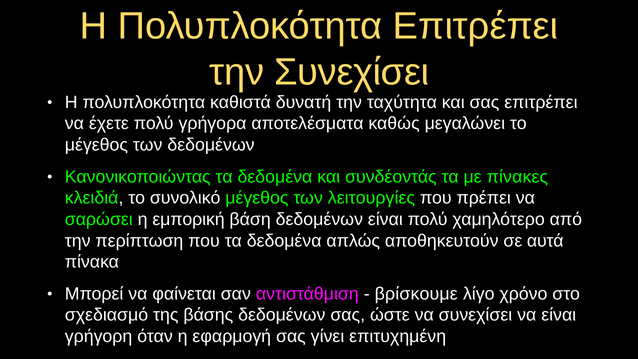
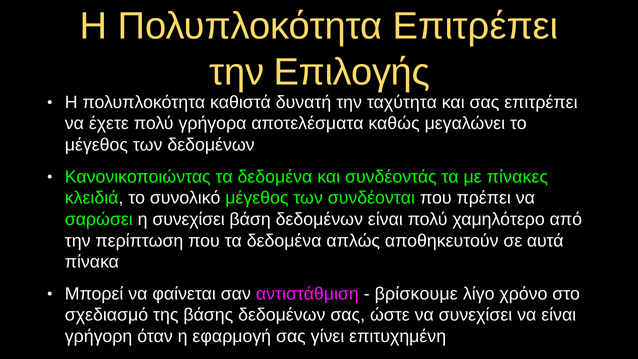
την Συνεχίσει: Συνεχίσει -> Επιλογής (352, 72)
λειτουργίες: λειτουργίες -> συνδέονται (371, 198)
η εμπορική: εμπορική -> συνεχίσει (189, 219)
